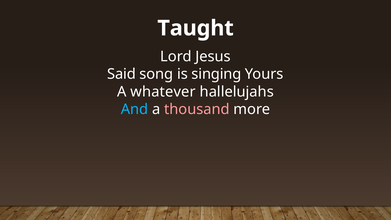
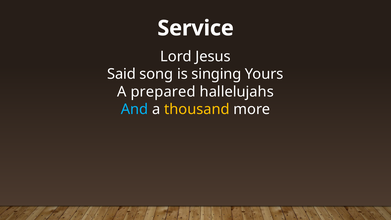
Taught: Taught -> Service (196, 28)
whatever: whatever -> prepared (163, 92)
thousand colour: pink -> yellow (197, 109)
